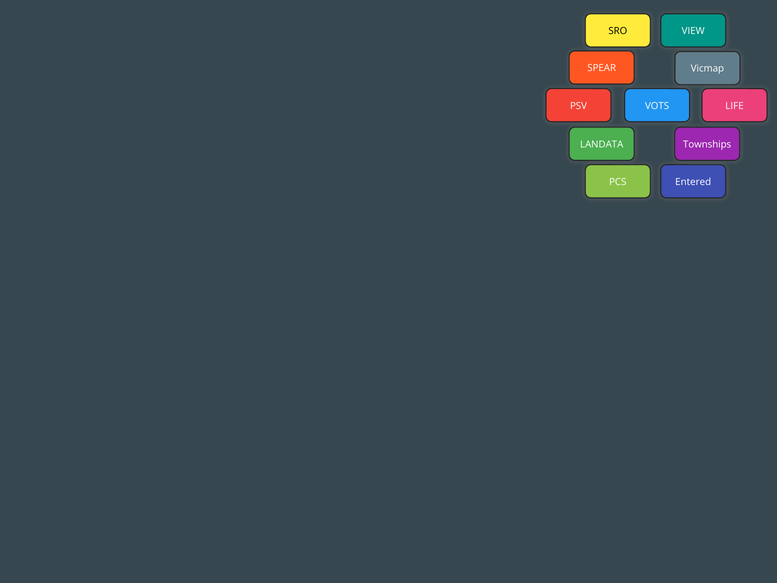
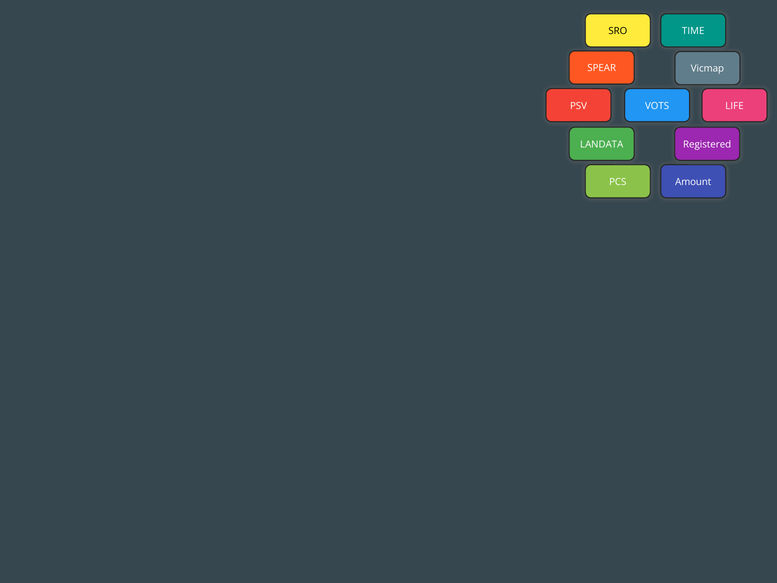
VIEW: VIEW -> TIME (693, 31)
Townships: Townships -> Registered (707, 144)
Entered: Entered -> Amount (693, 182)
